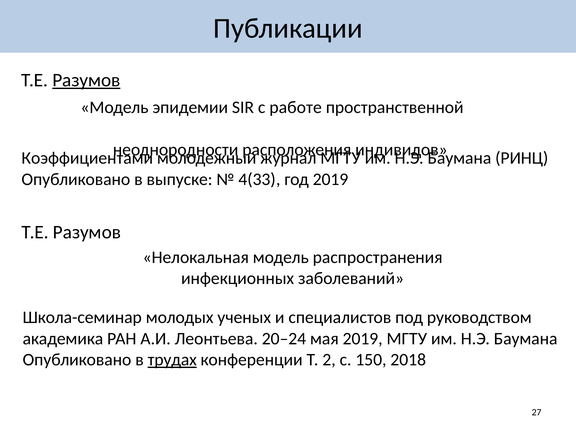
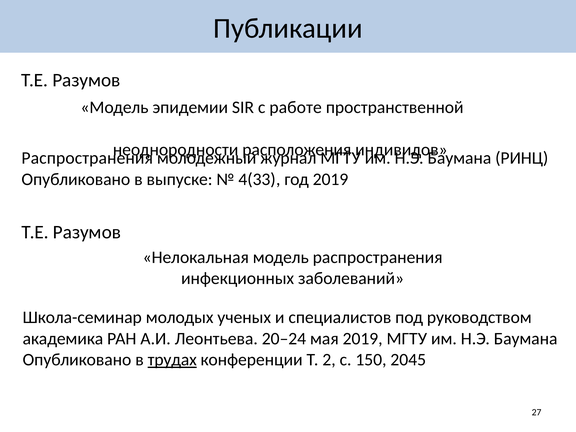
Разумов underline: present -> none (86, 80)
Коэффициентами: Коэффициентами -> Распространения (87, 158)
2018: 2018 -> 2045 (408, 360)
